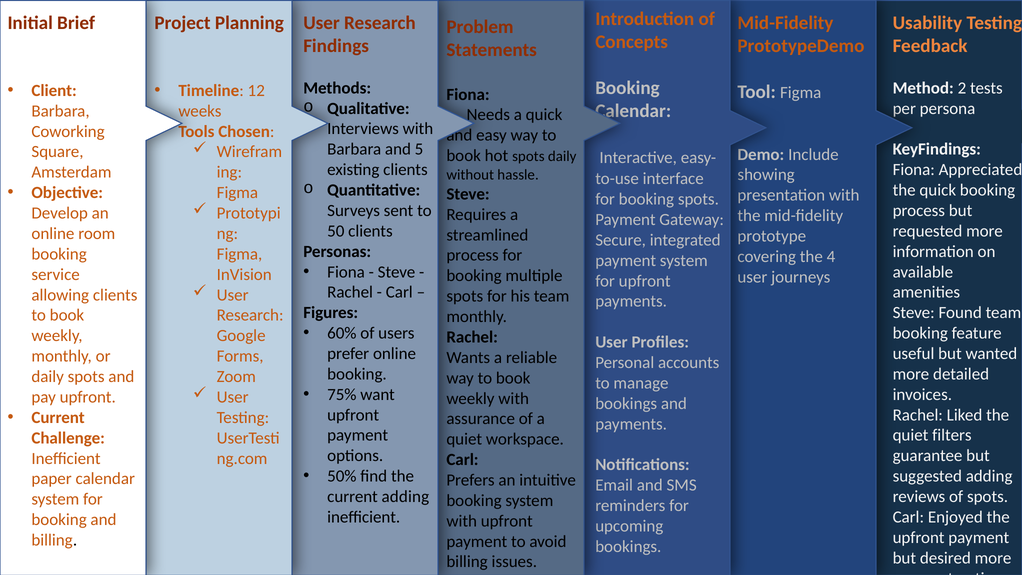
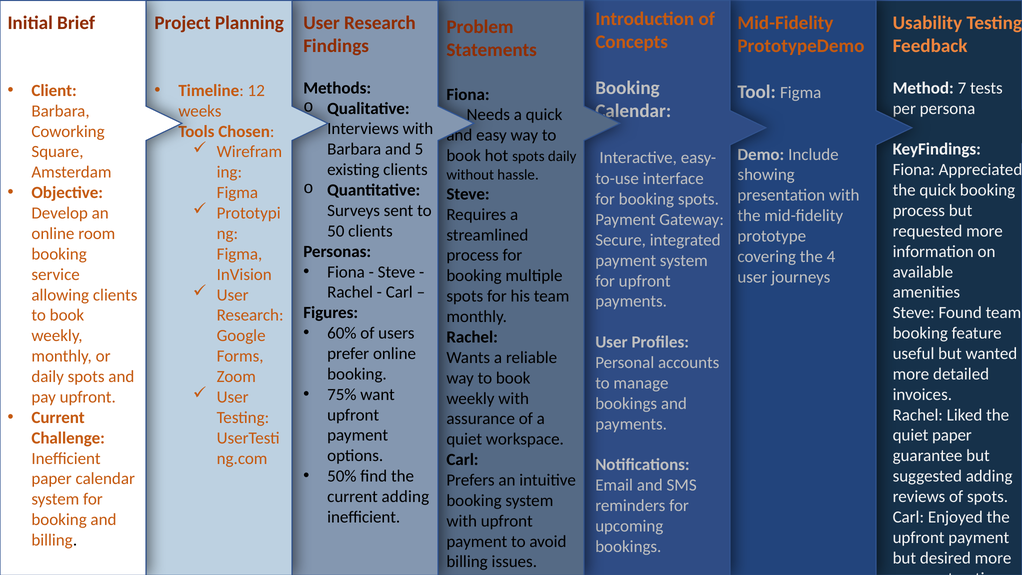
2: 2 -> 7 (962, 88)
filters: filters -> paper (952, 435)
